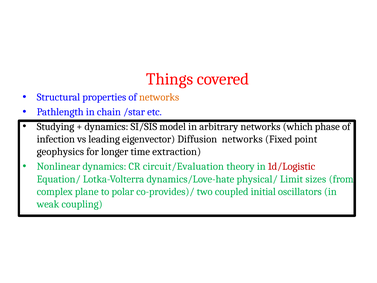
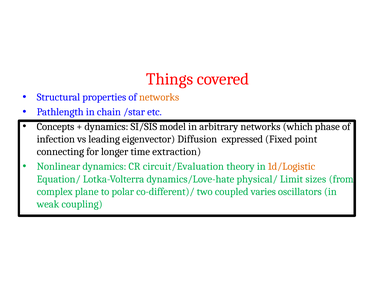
Studying: Studying -> Concepts (55, 126)
Diffusion networks: networks -> expressed (242, 139)
geophysics: geophysics -> connecting (60, 152)
1d/Logistic colour: red -> orange (292, 166)
co-provides)/: co-provides)/ -> co-different)/ (165, 191)
initial: initial -> varies (263, 191)
